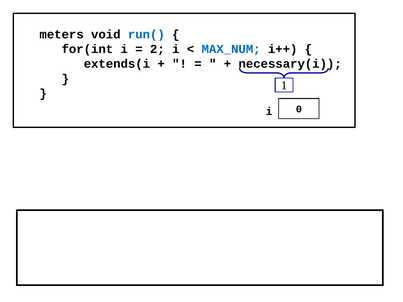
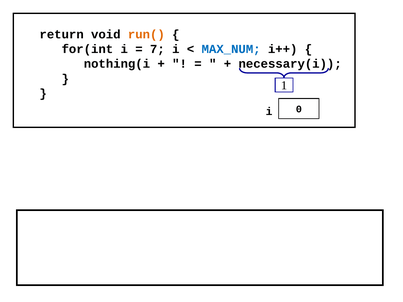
meters: meters -> return (62, 34)
run( colour: blue -> orange (146, 34)
2: 2 -> 7 (157, 49)
extends(i: extends(i -> nothing(i (117, 64)
